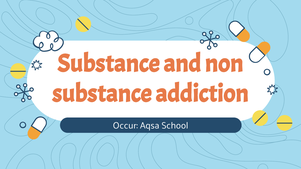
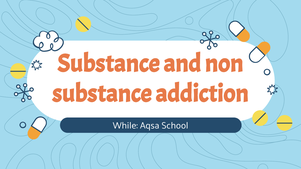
Occur: Occur -> While (125, 126)
